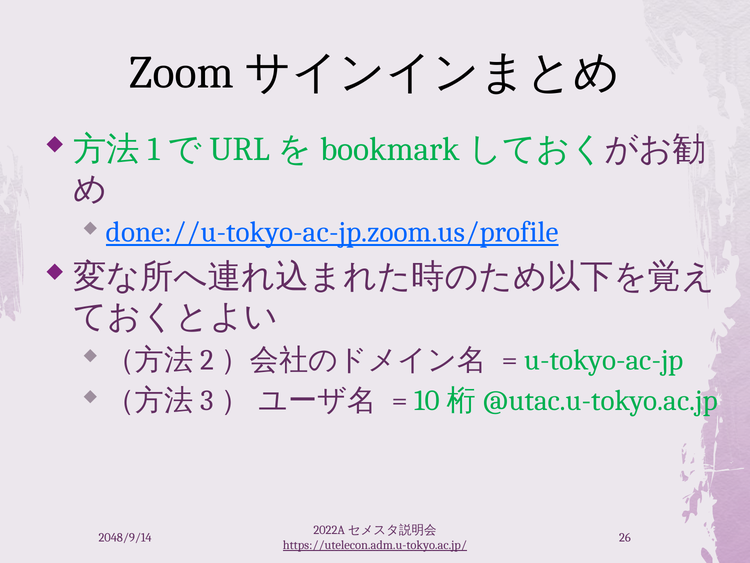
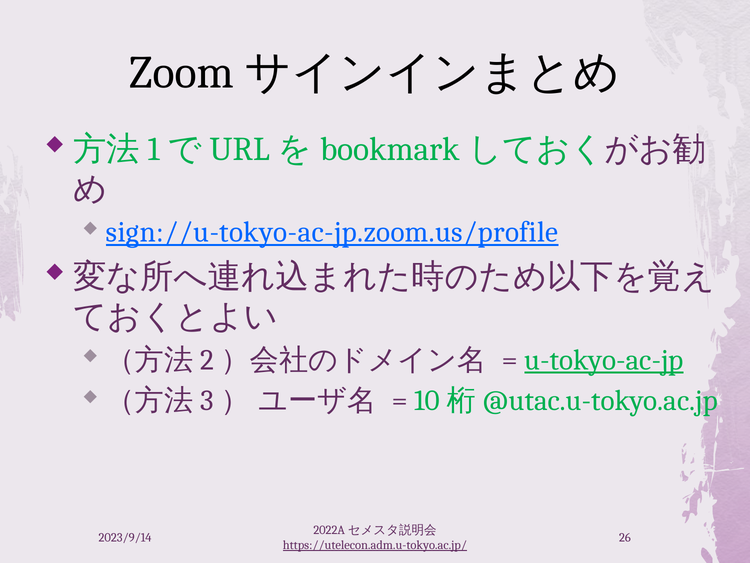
done://u-tokyo-ac-jp.zoom.us/profile: done://u-tokyo-ac-jp.zoom.us/profile -> sign://u-tokyo-ac-jp.zoom.us/profile (332, 232)
u-tokyo-ac-jp underline: none -> present (604, 360)
2048/9/14: 2048/9/14 -> 2023/9/14 (125, 537)
